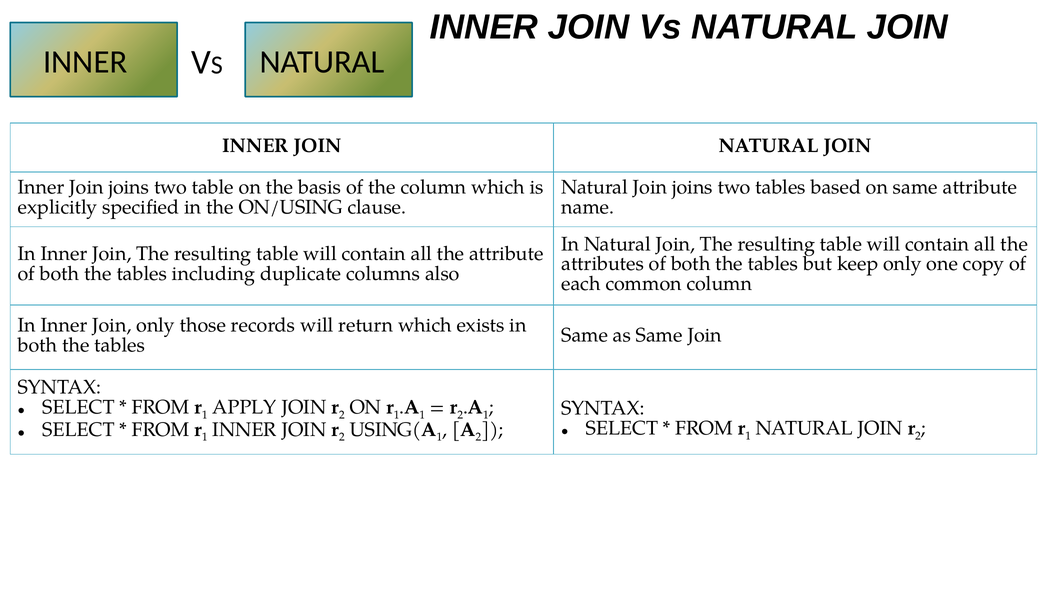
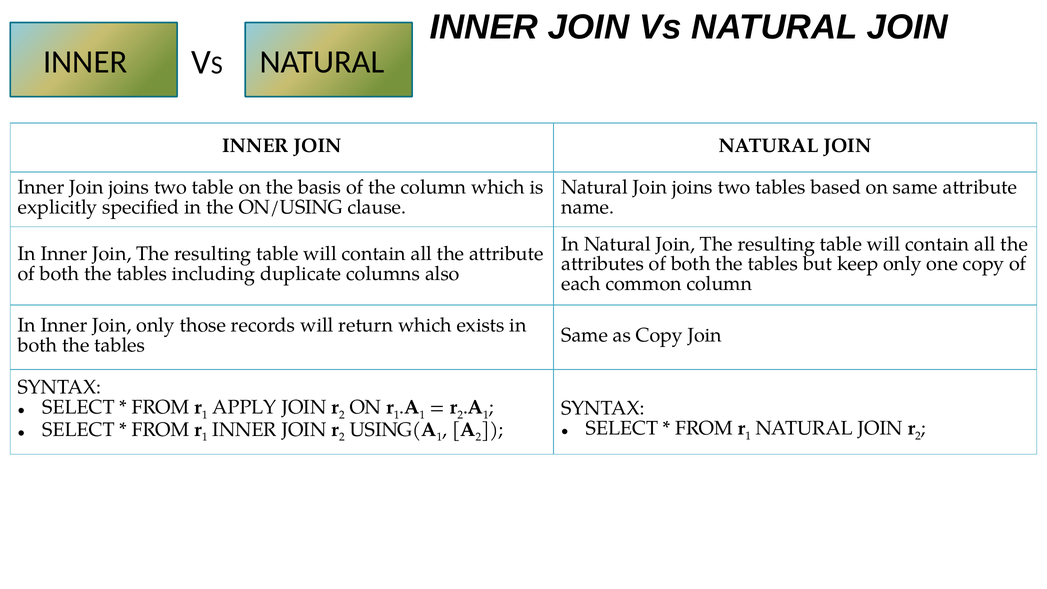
as Same: Same -> Copy (659, 335)
